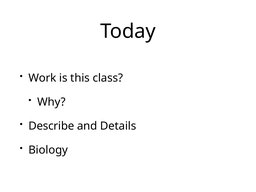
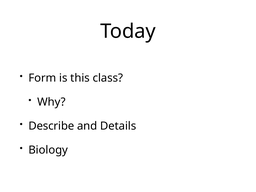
Work: Work -> Form (42, 78)
